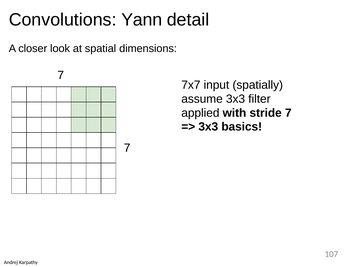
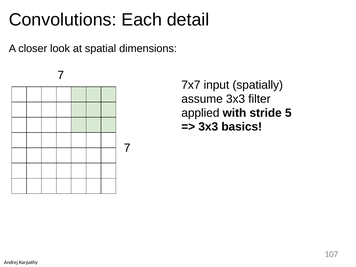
Yann: Yann -> Each (142, 20)
stride 7: 7 -> 5 (288, 113)
